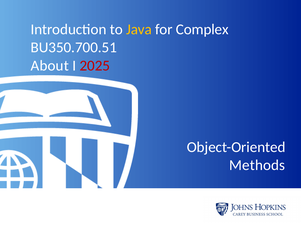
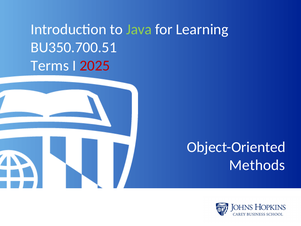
Java colour: yellow -> light green (139, 29)
Complex: Complex -> Learning (202, 29)
About: About -> Terms (50, 66)
